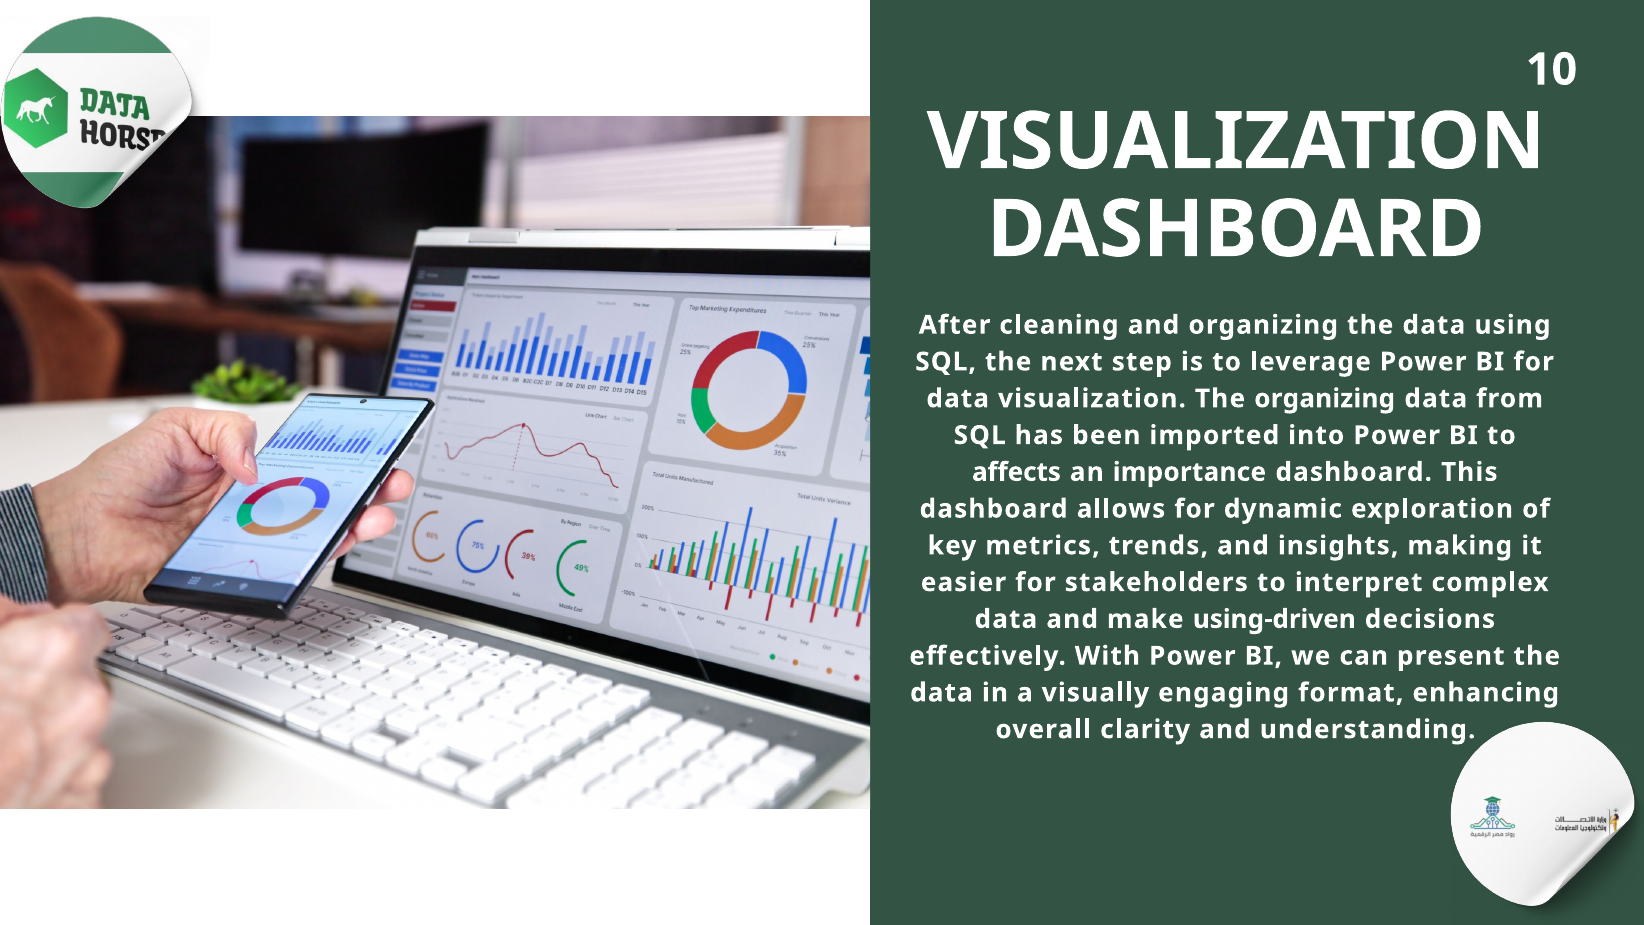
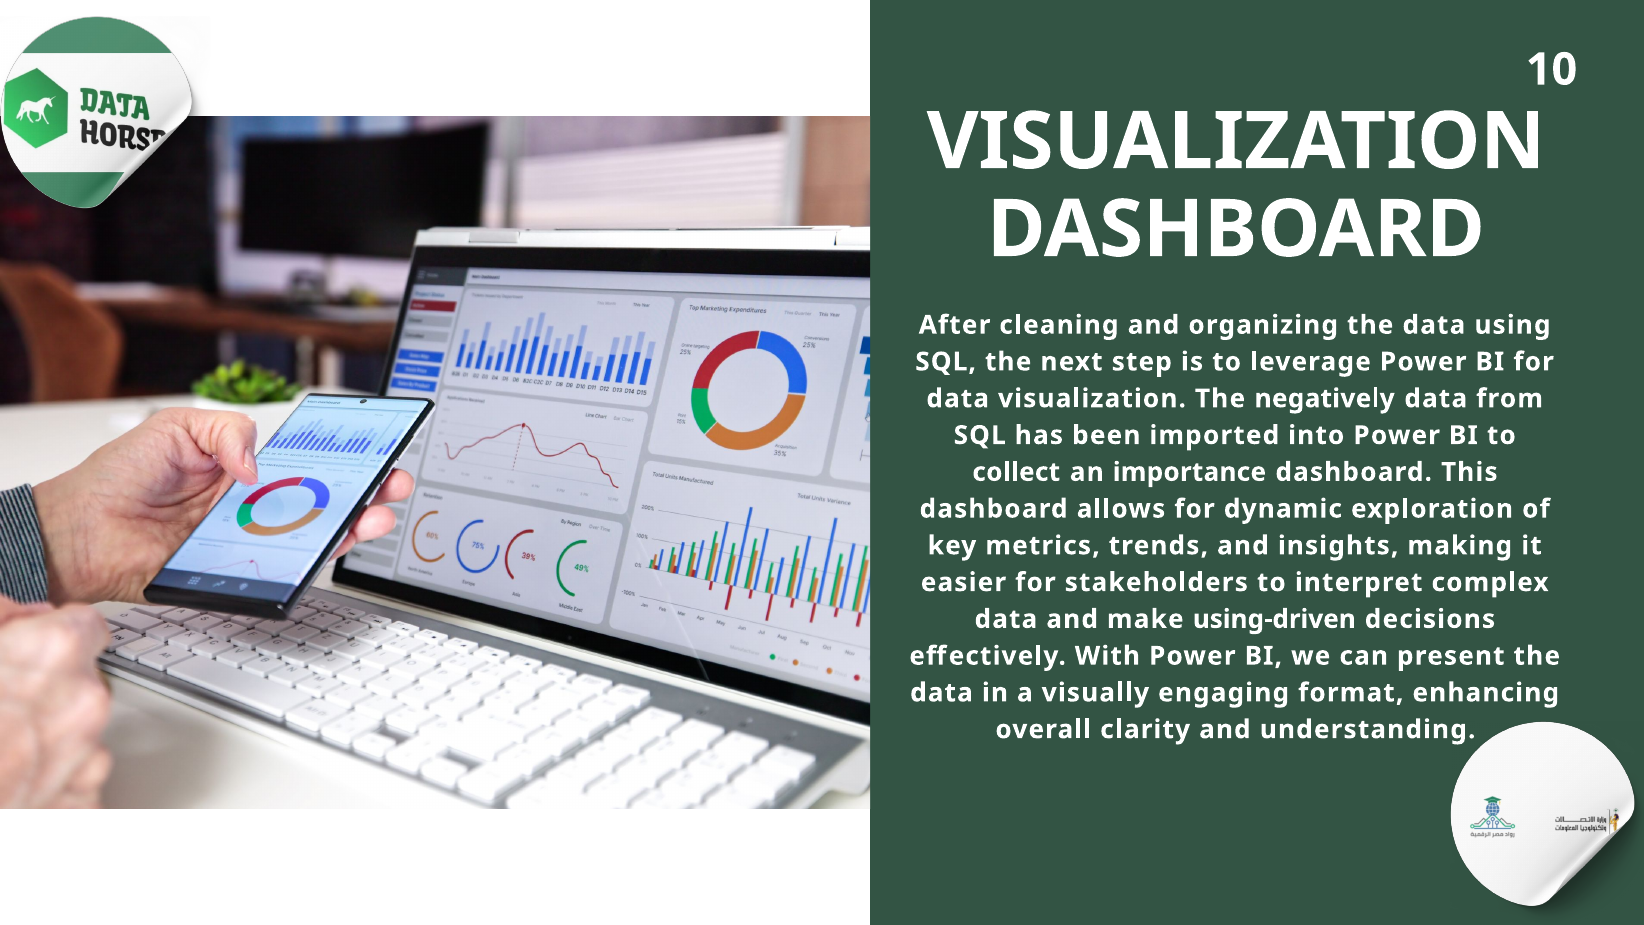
The organizing: organizing -> negatively (1325, 398)
affects: affects -> collect (1016, 472)
